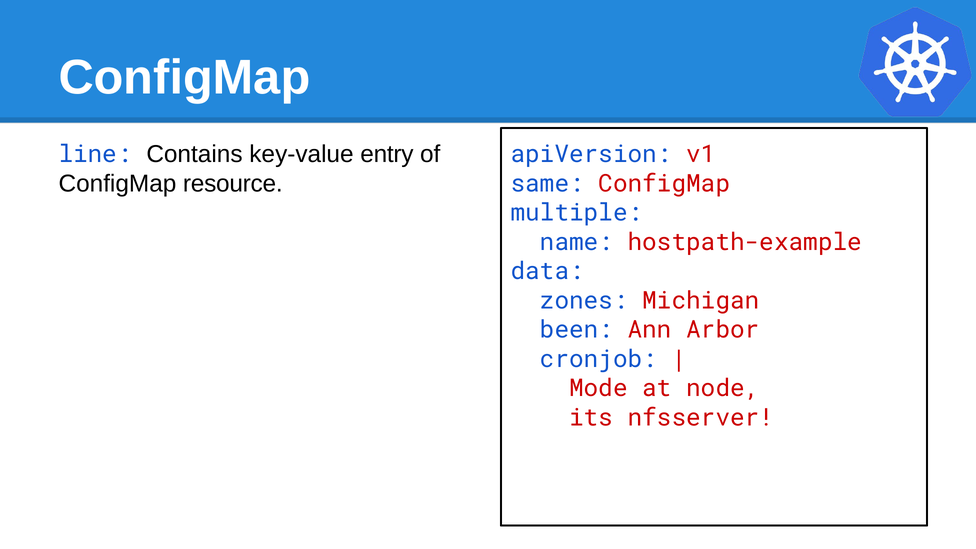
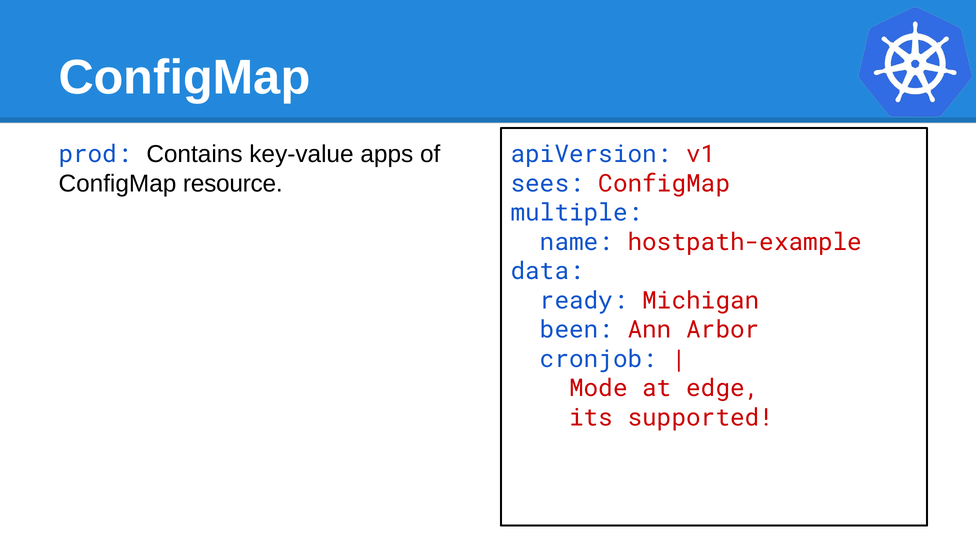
line: line -> prod (95, 154)
entry: entry -> apps (387, 154)
same: same -> sees (547, 183)
zones: zones -> ready (584, 301)
node: node -> edge (723, 388)
nfsserver: nfsserver -> supported (701, 418)
